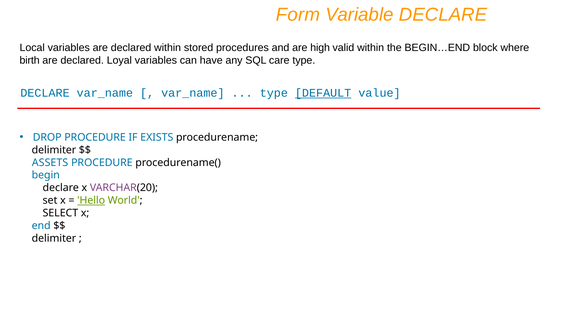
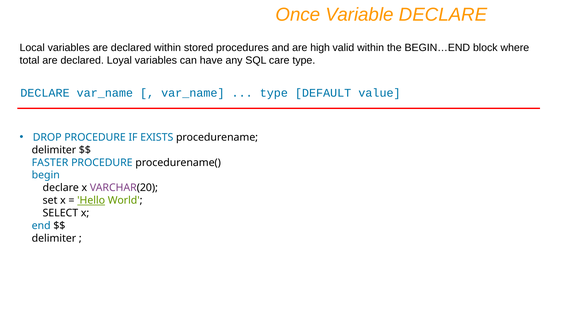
Form: Form -> Once (298, 15)
birth: birth -> total (30, 60)
DEFAULT underline: present -> none (323, 93)
ASSETS: ASSETS -> FASTER (50, 163)
